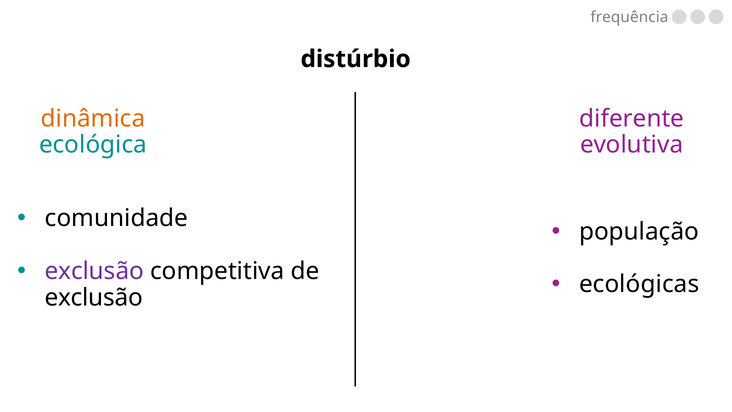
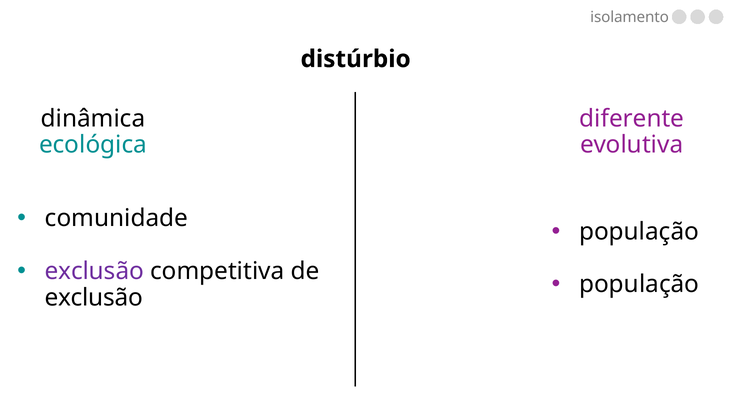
frequência: frequência -> isolamento (630, 17)
dinâmica colour: orange -> black (93, 118)
ecológicas: ecológicas -> população (639, 284)
